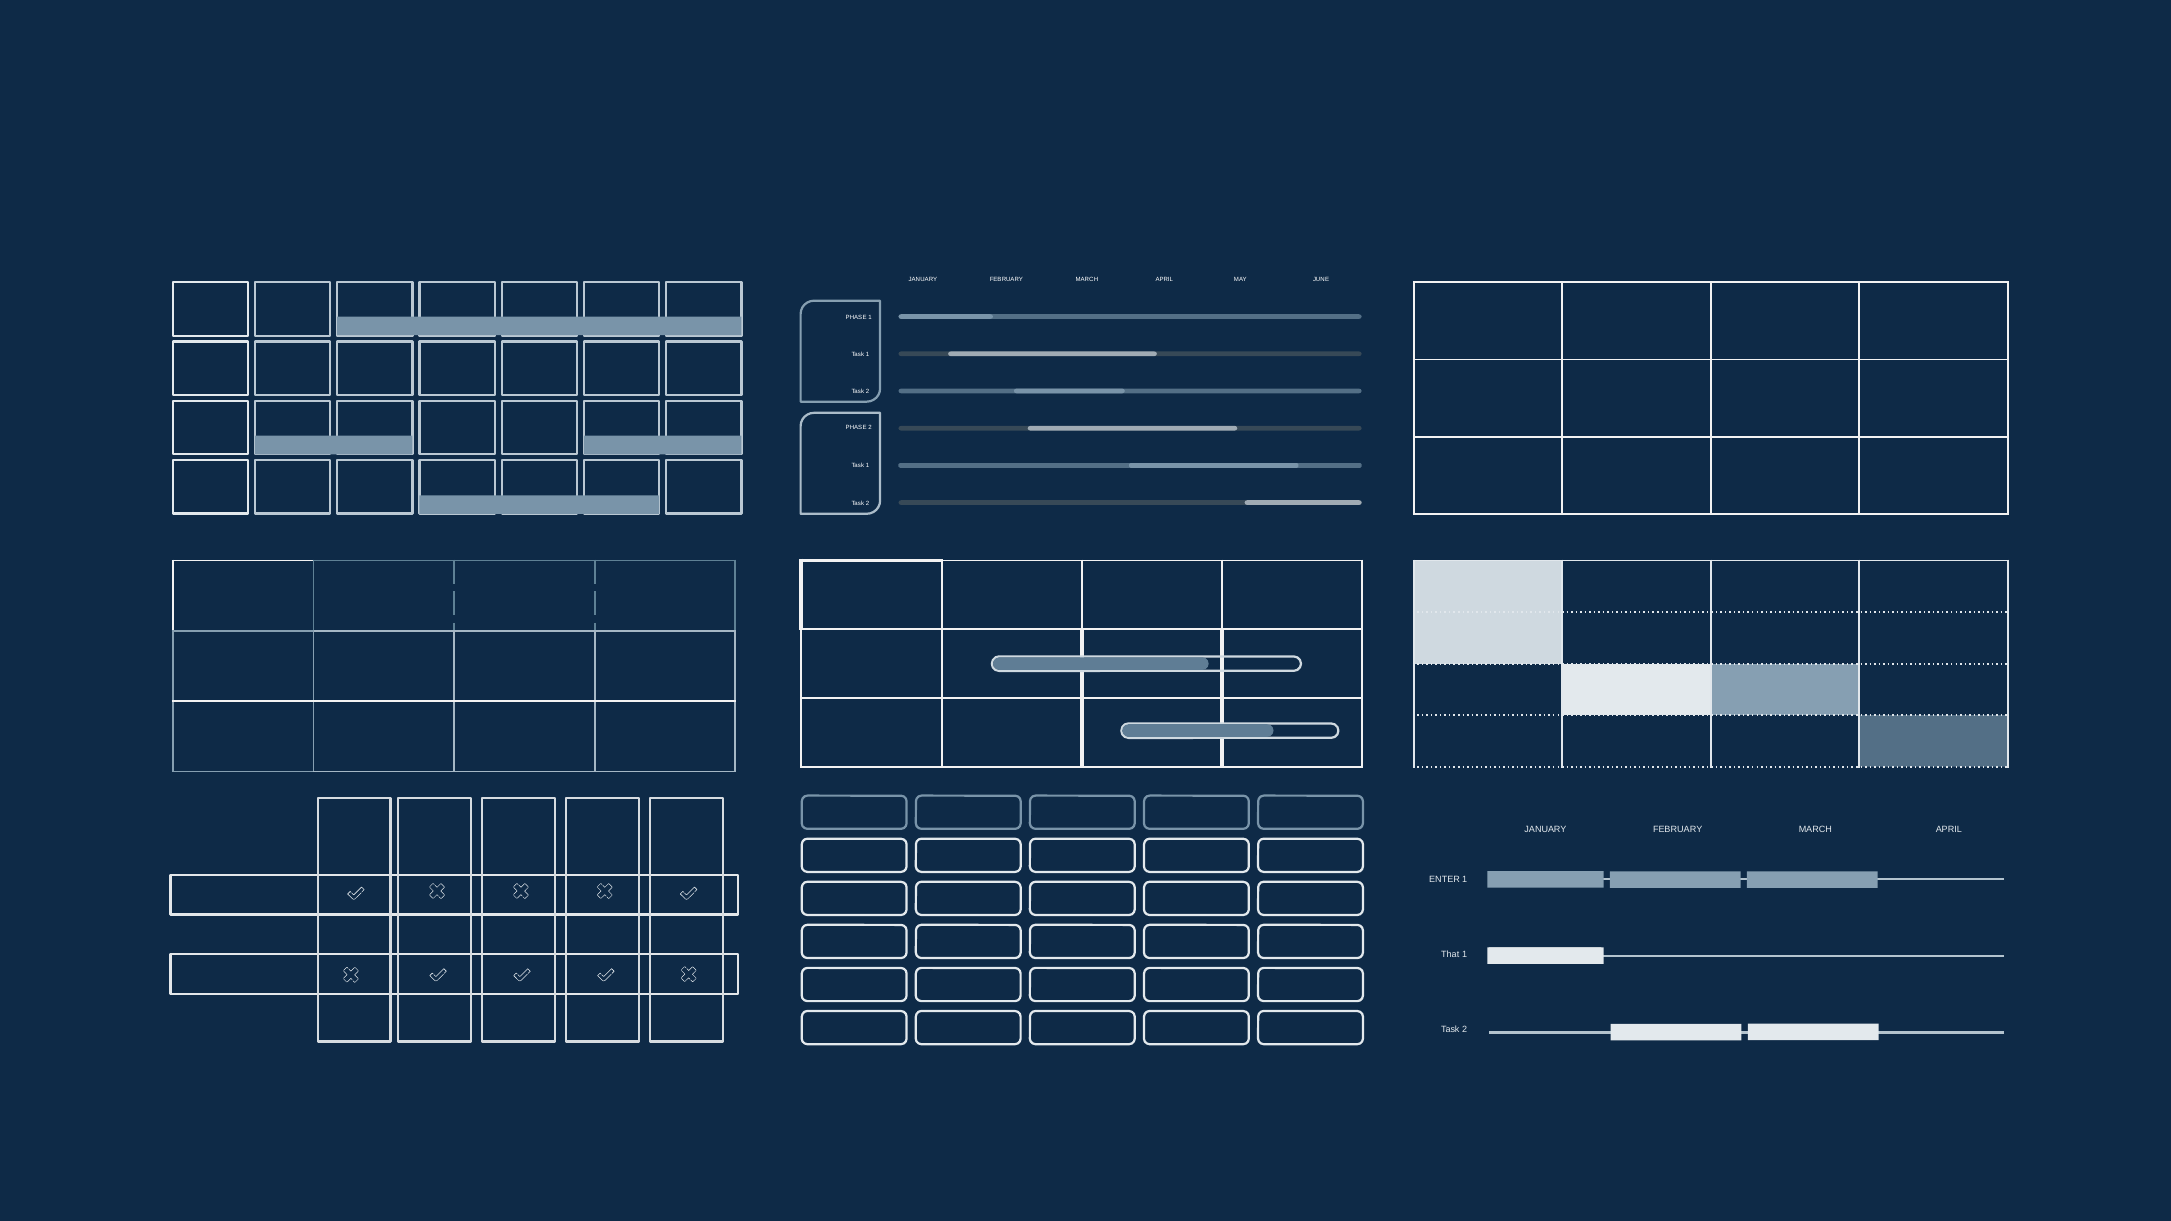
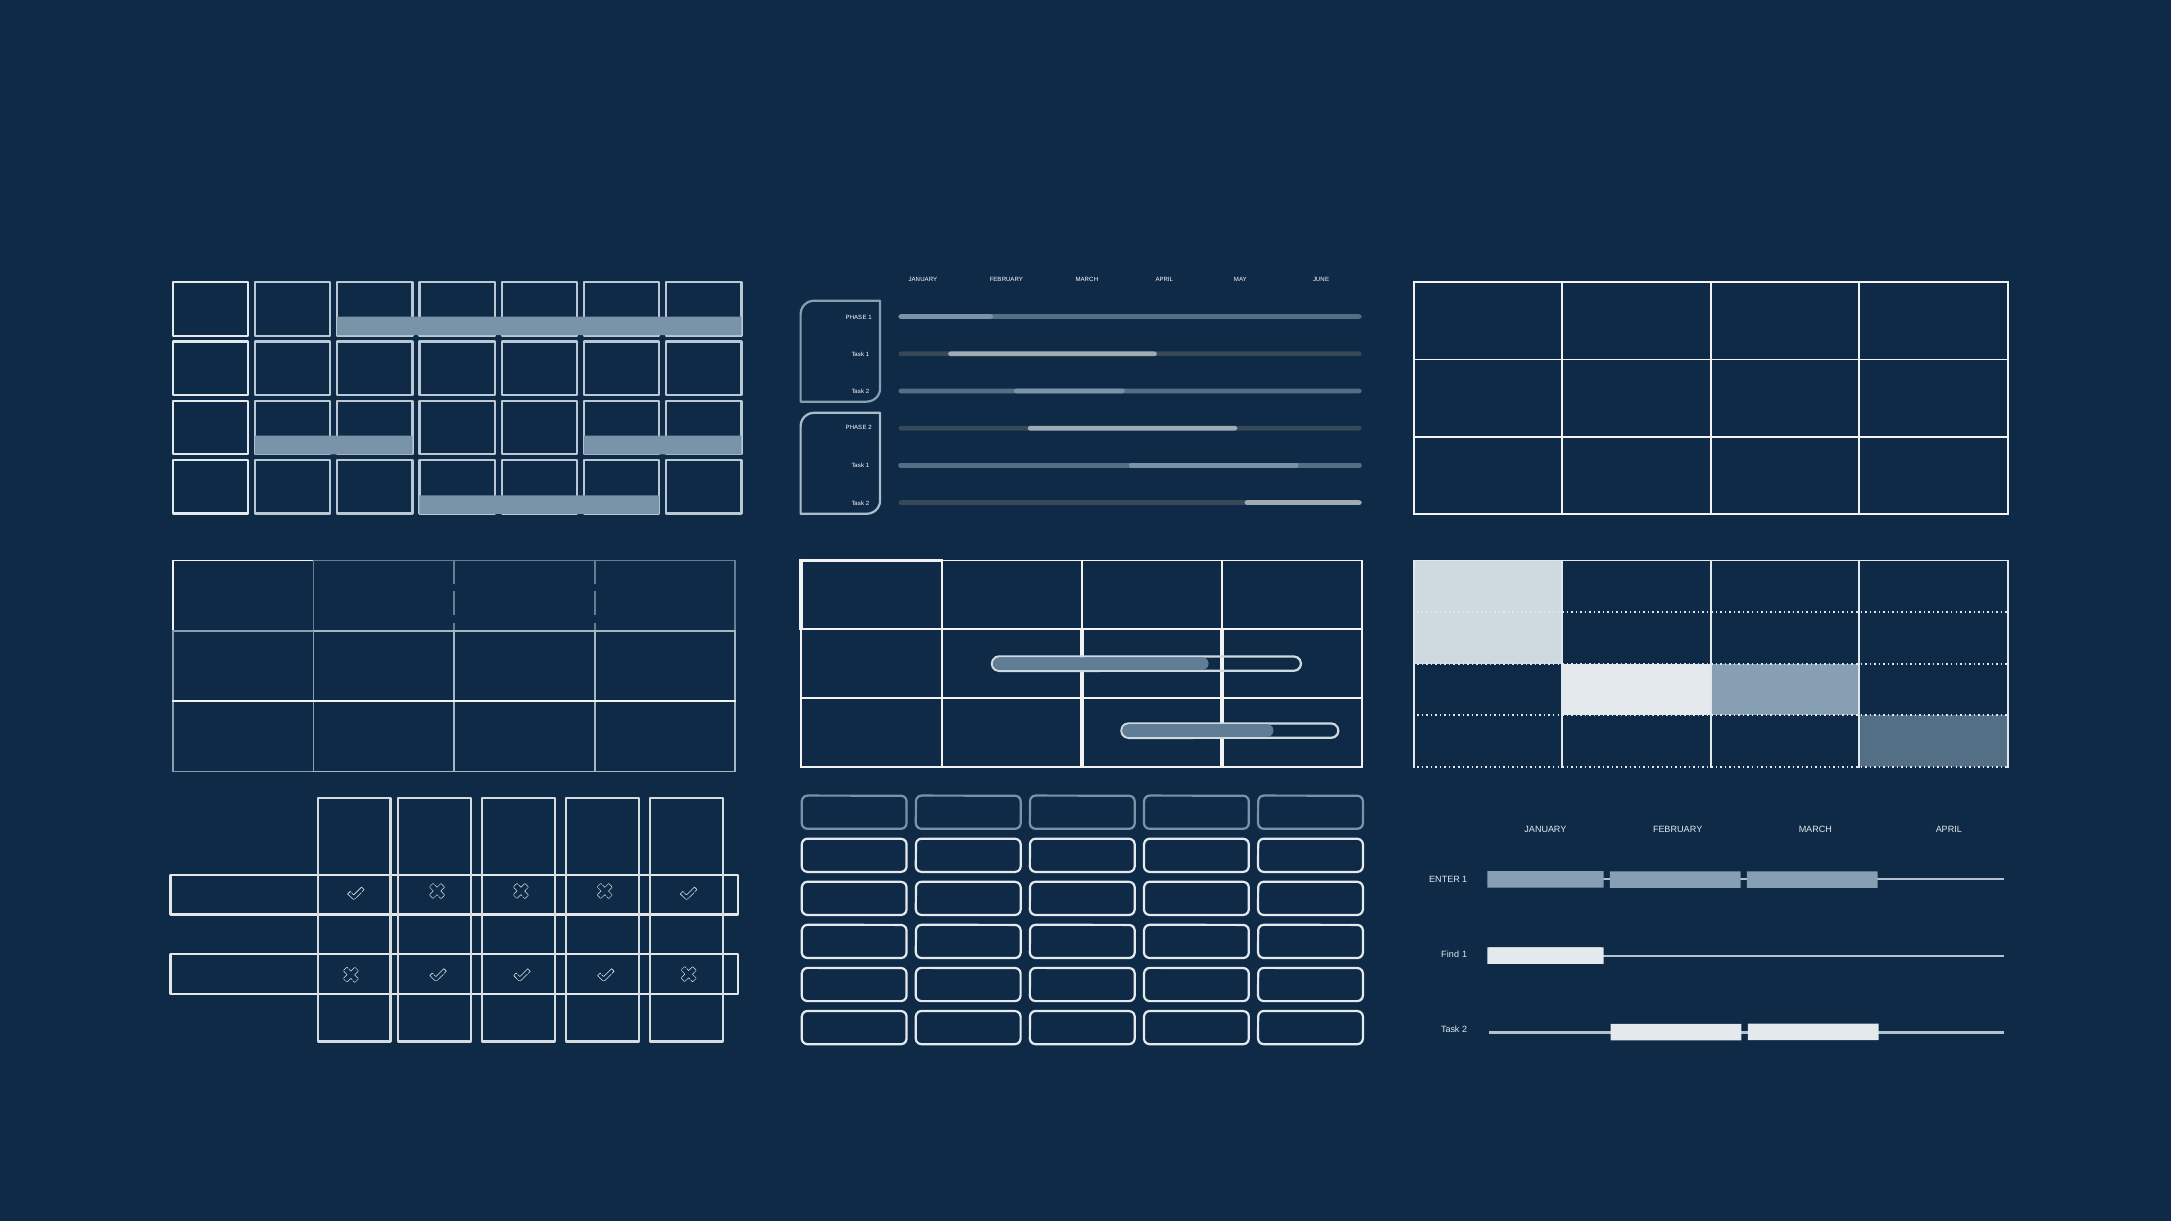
That: That -> Find (1450, 955)
